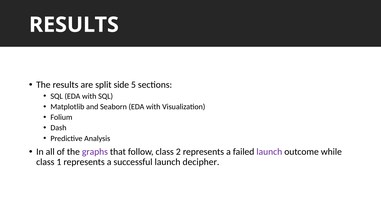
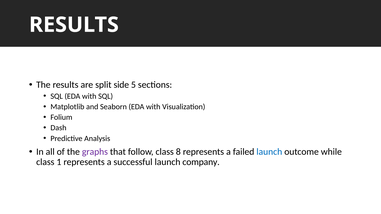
2: 2 -> 8 (178, 152)
launch colour: purple -> blue (269, 152)
decipher: decipher -> company (201, 162)
